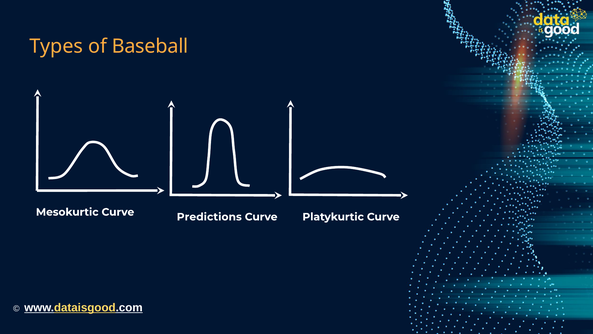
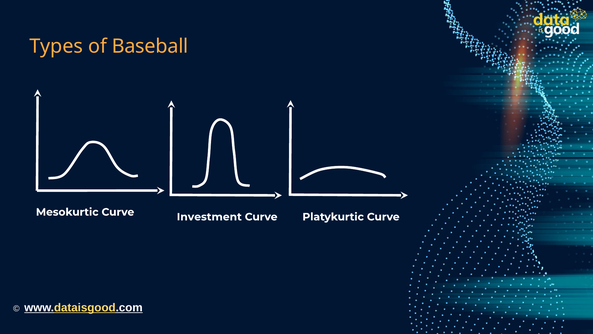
Predictions: Predictions -> Investment (209, 217)
